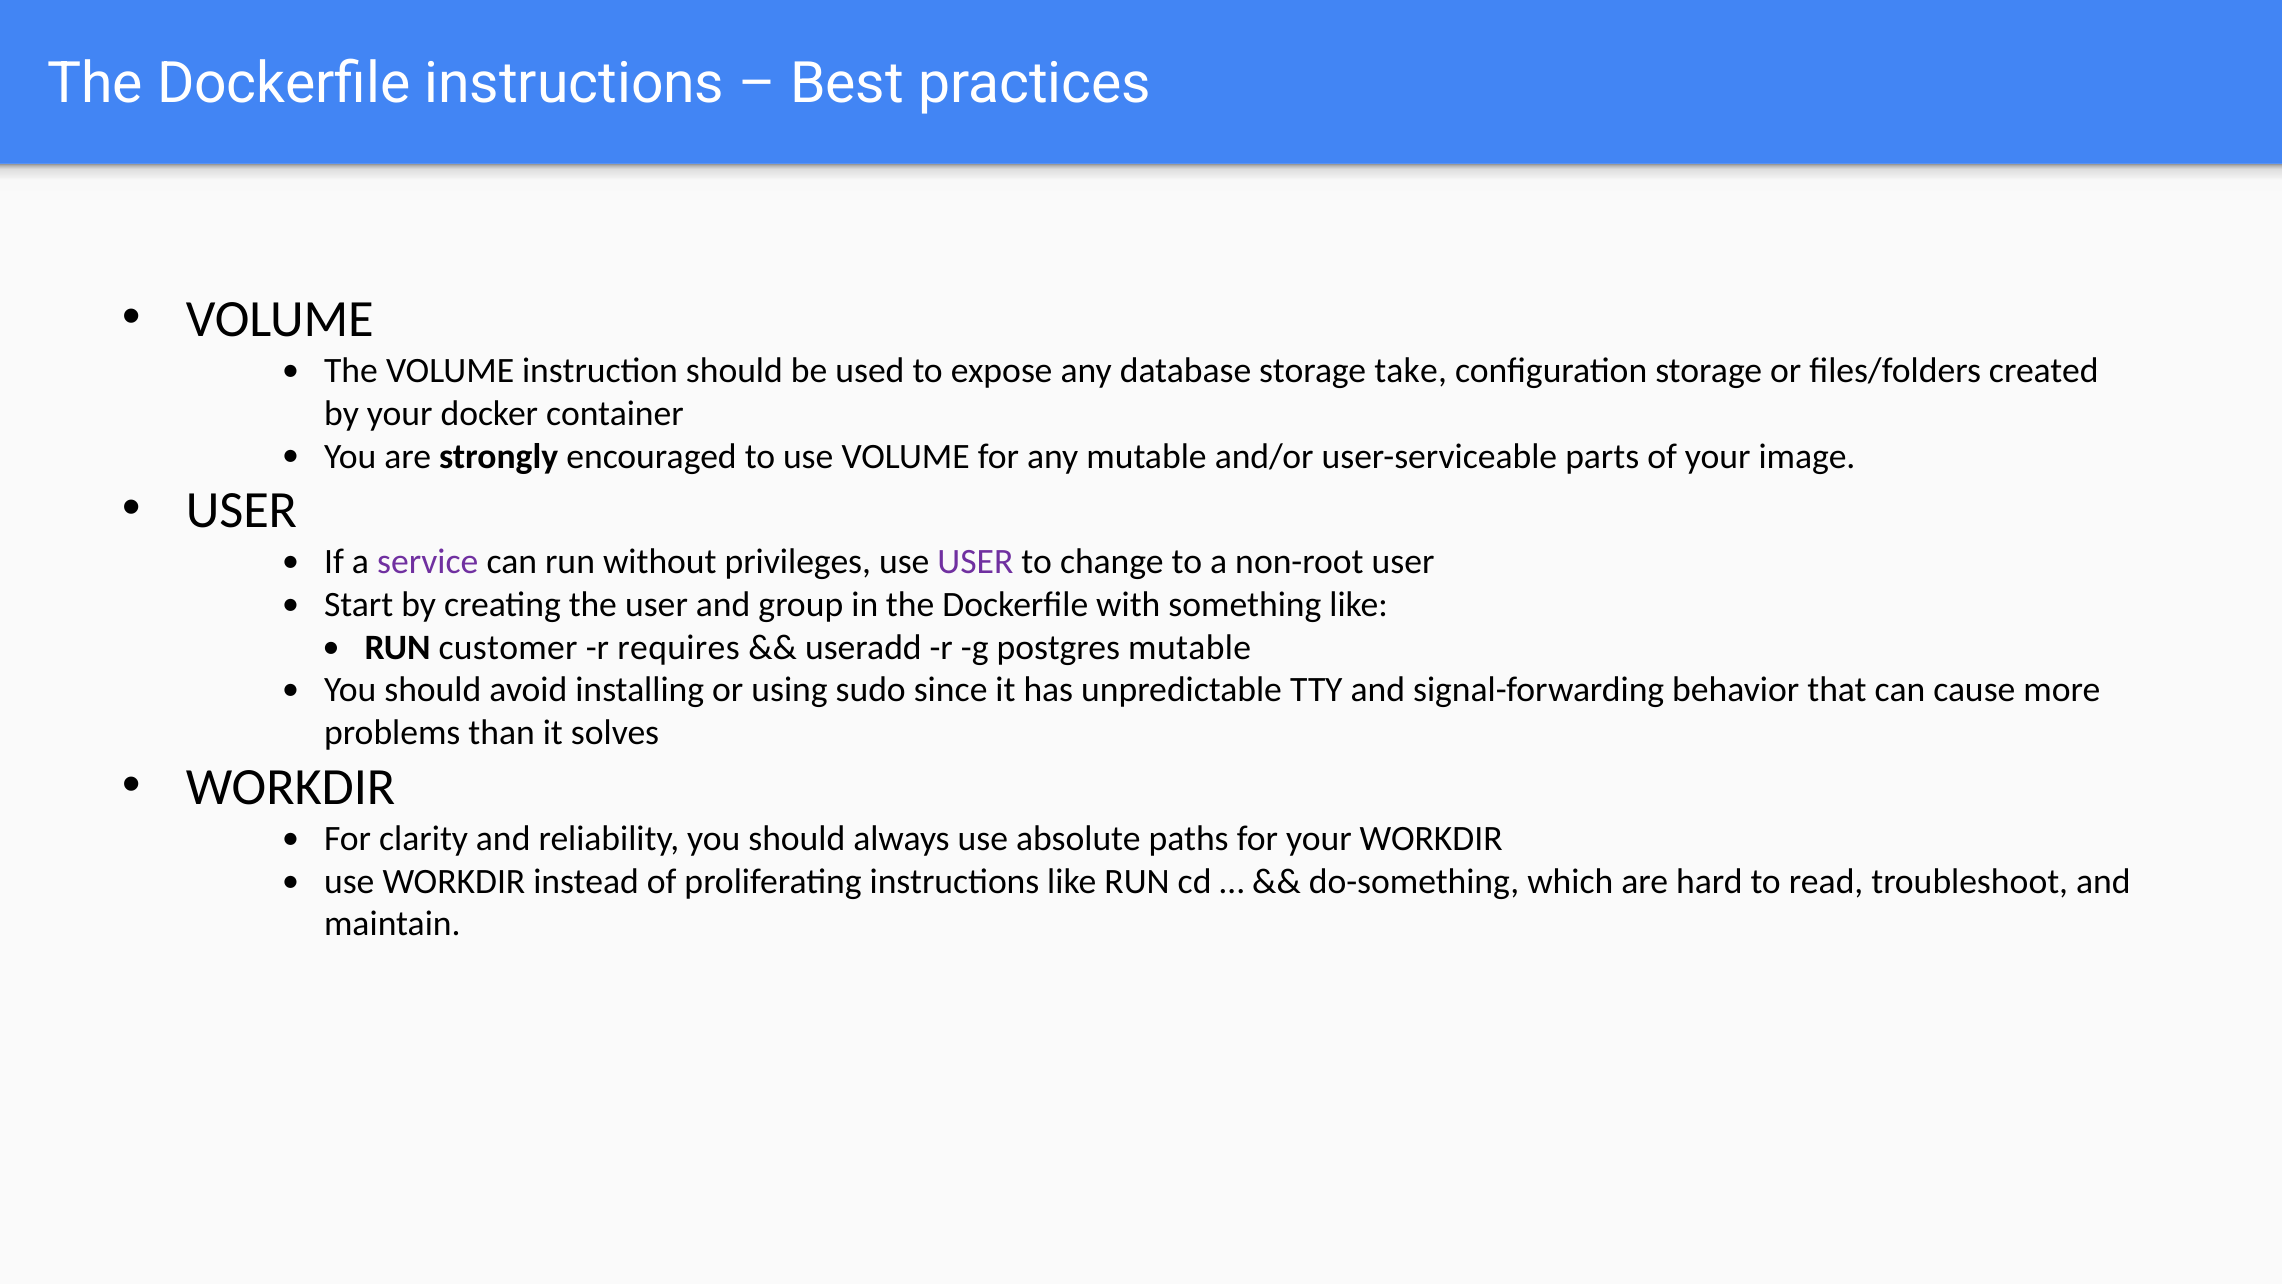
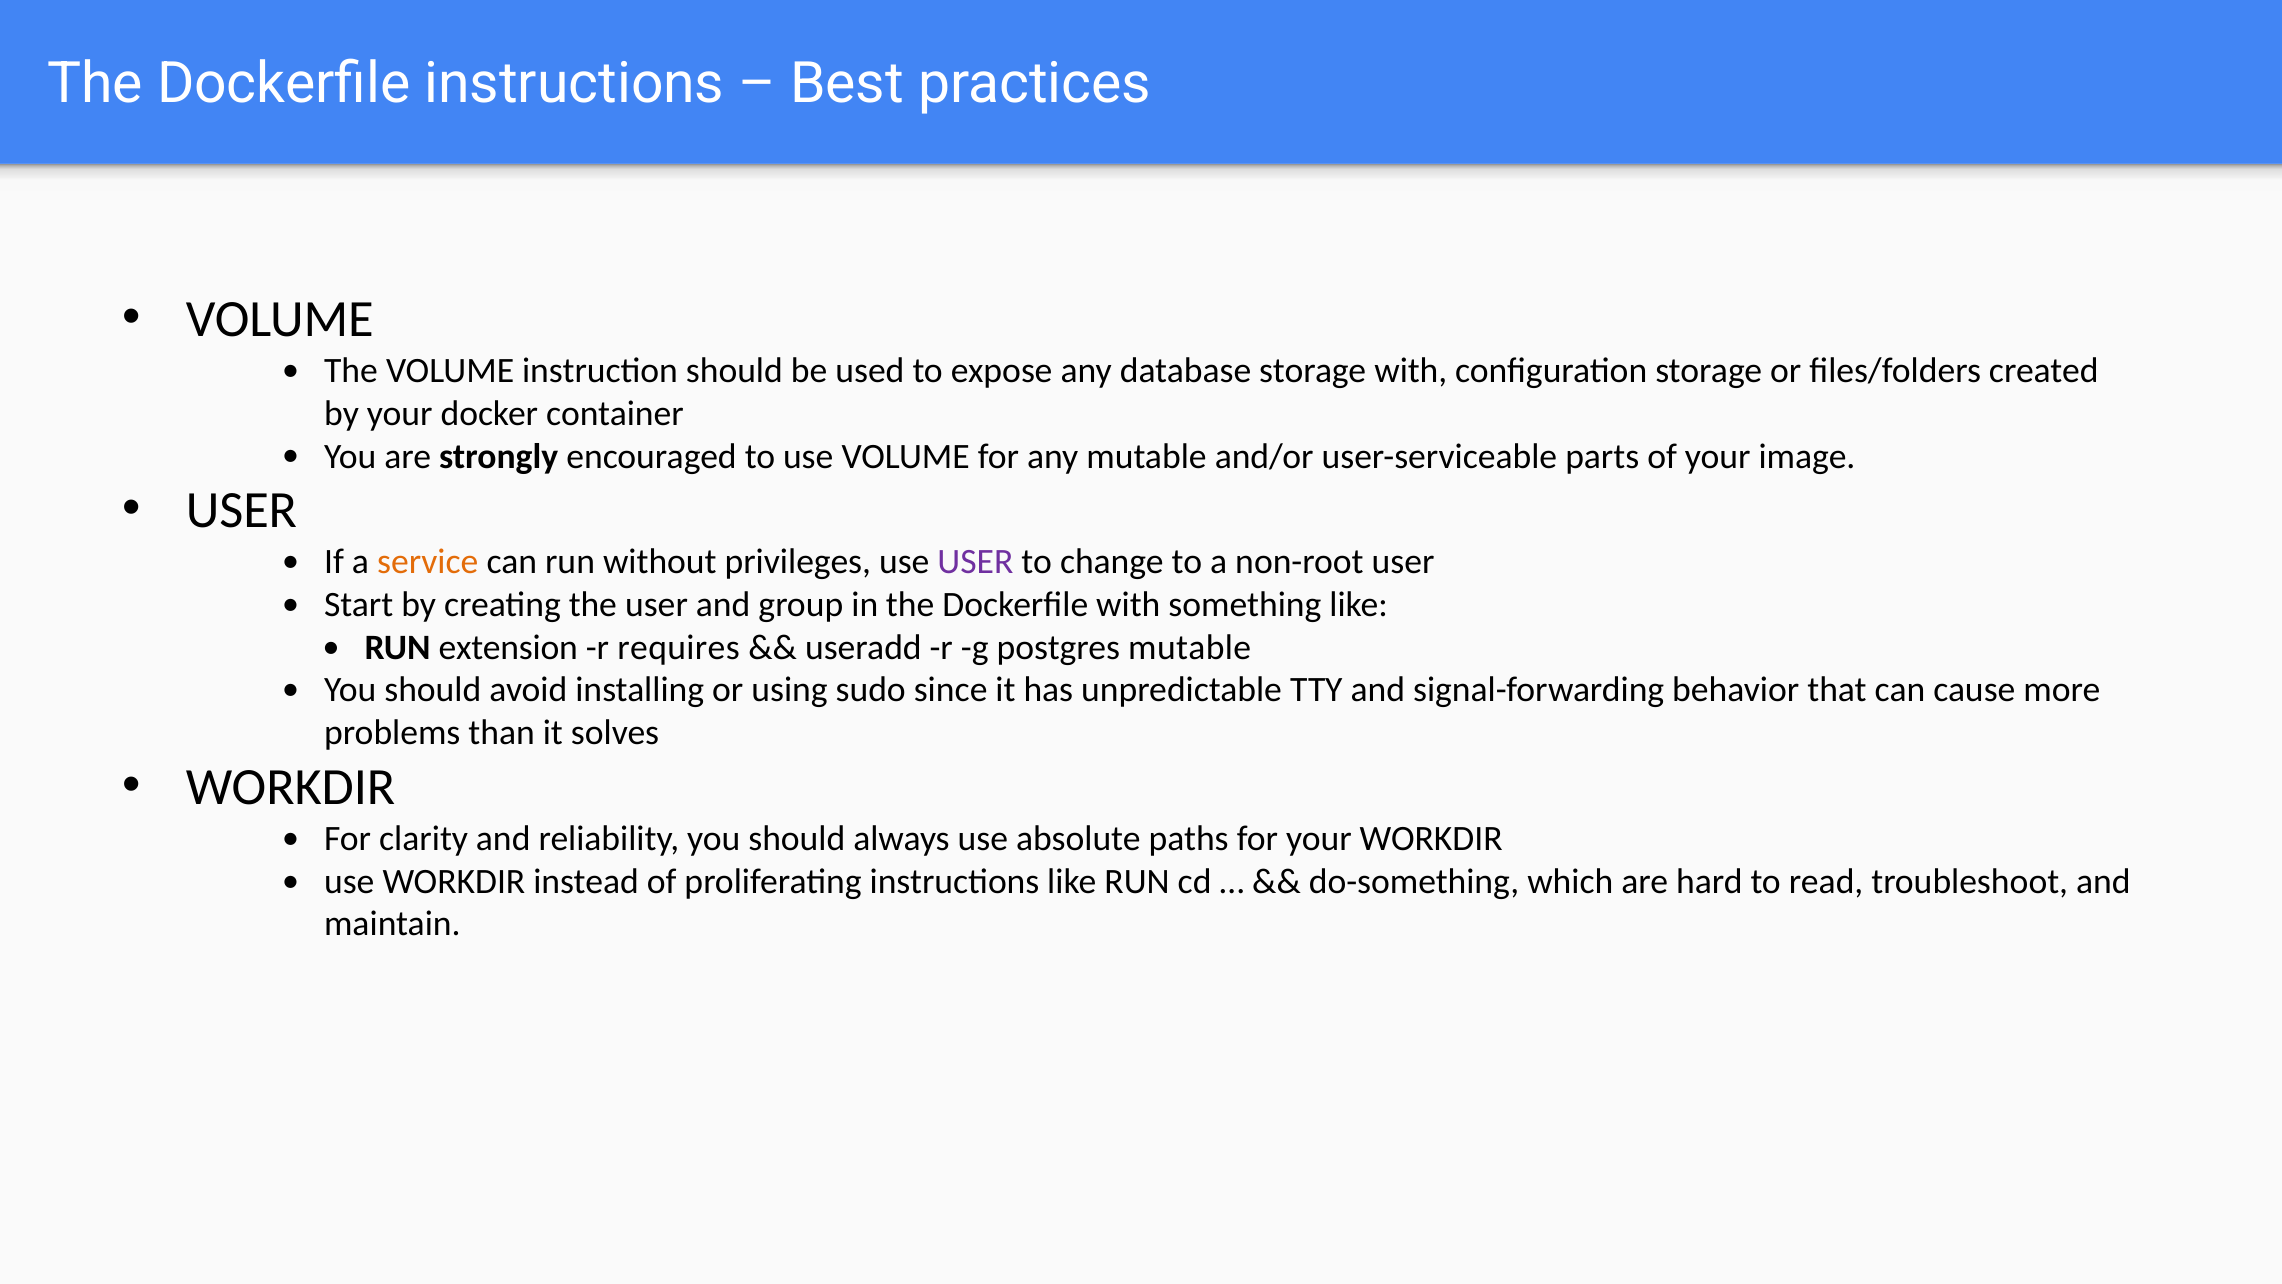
storage take: take -> with (1411, 371)
service colour: purple -> orange (428, 562)
customer: customer -> extension (508, 647)
